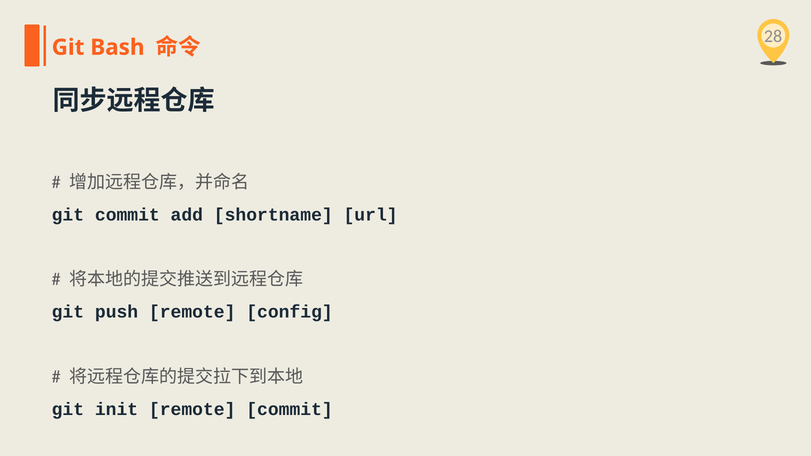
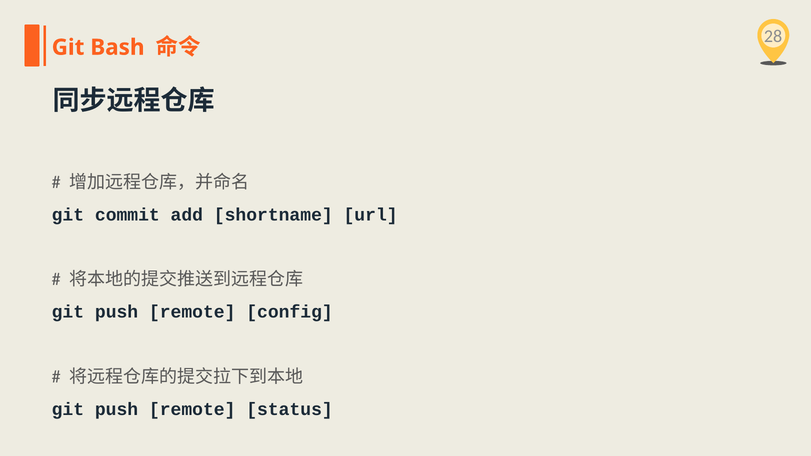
init: init -> push (117, 410)
remote commit: commit -> status (289, 410)
